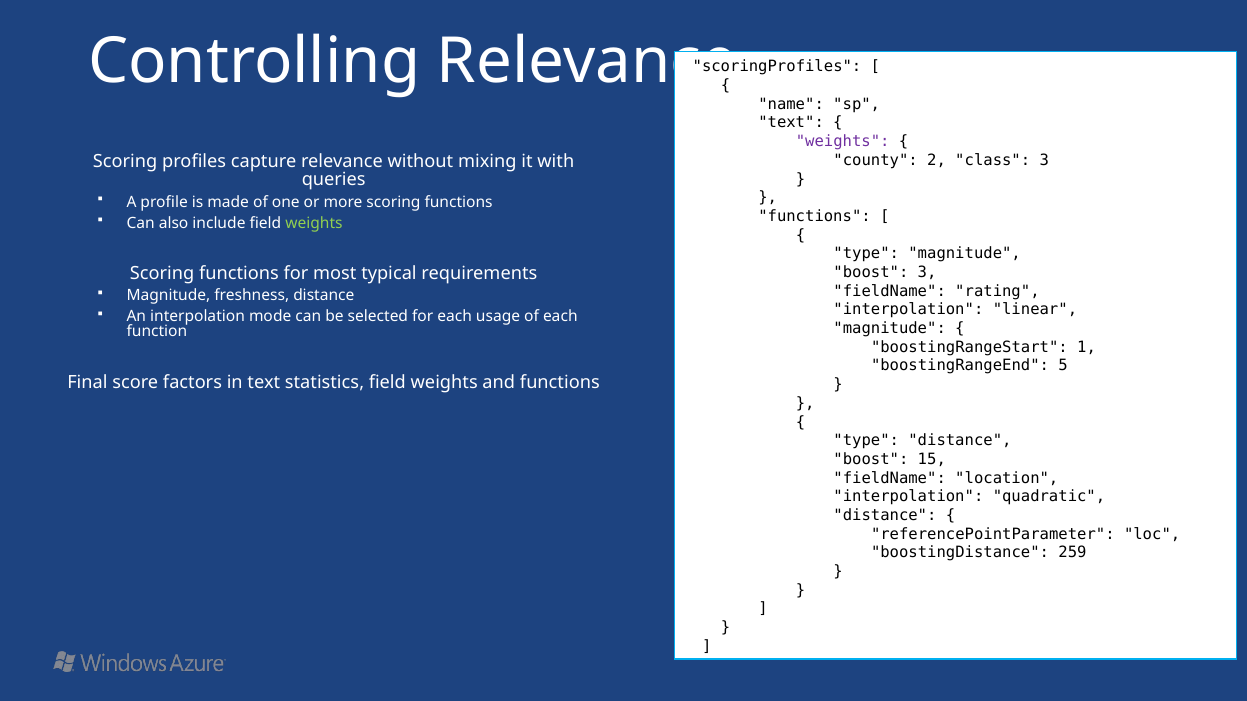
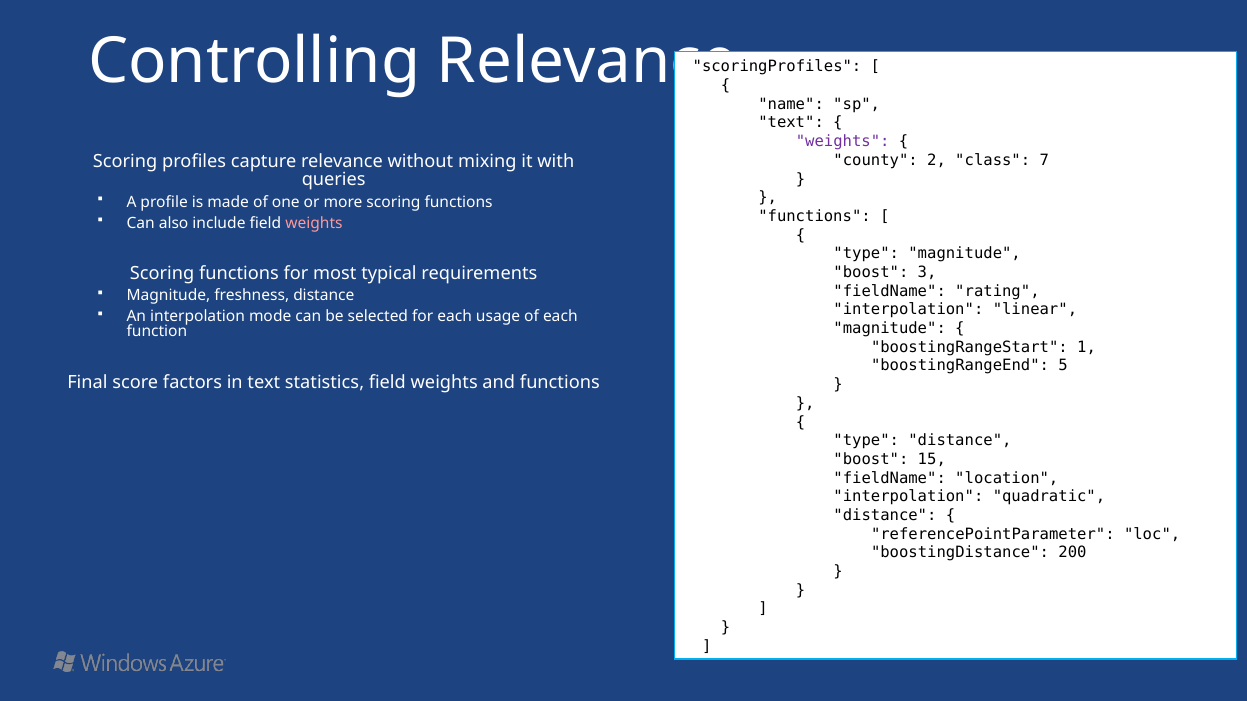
class 3: 3 -> 7 (1044, 160)
weights colour: light green -> pink (314, 223)
259: 259 -> 200 (1073, 553)
